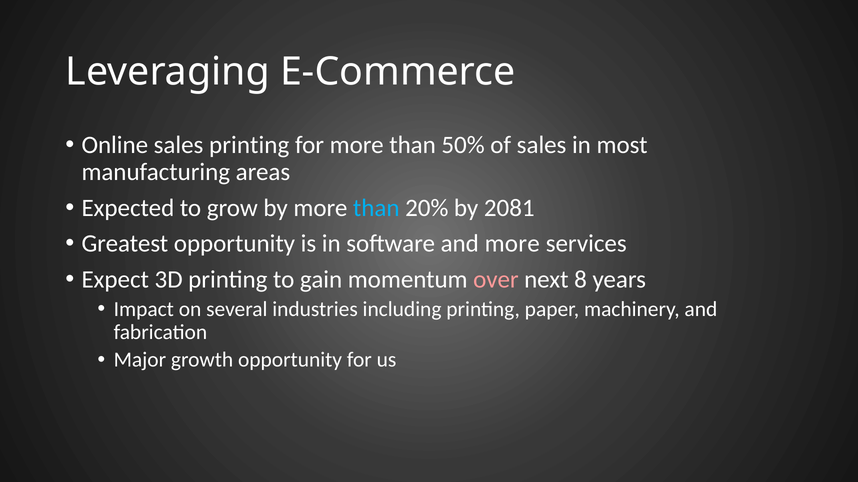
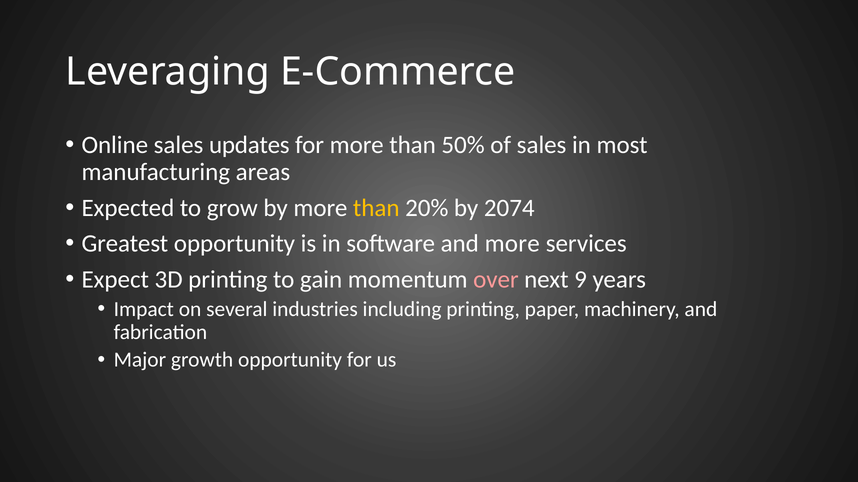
sales printing: printing -> updates (249, 145)
than colour: light blue -> yellow (376, 208)
2081: 2081 -> 2074 (509, 208)
8: 8 -> 9 (581, 280)
